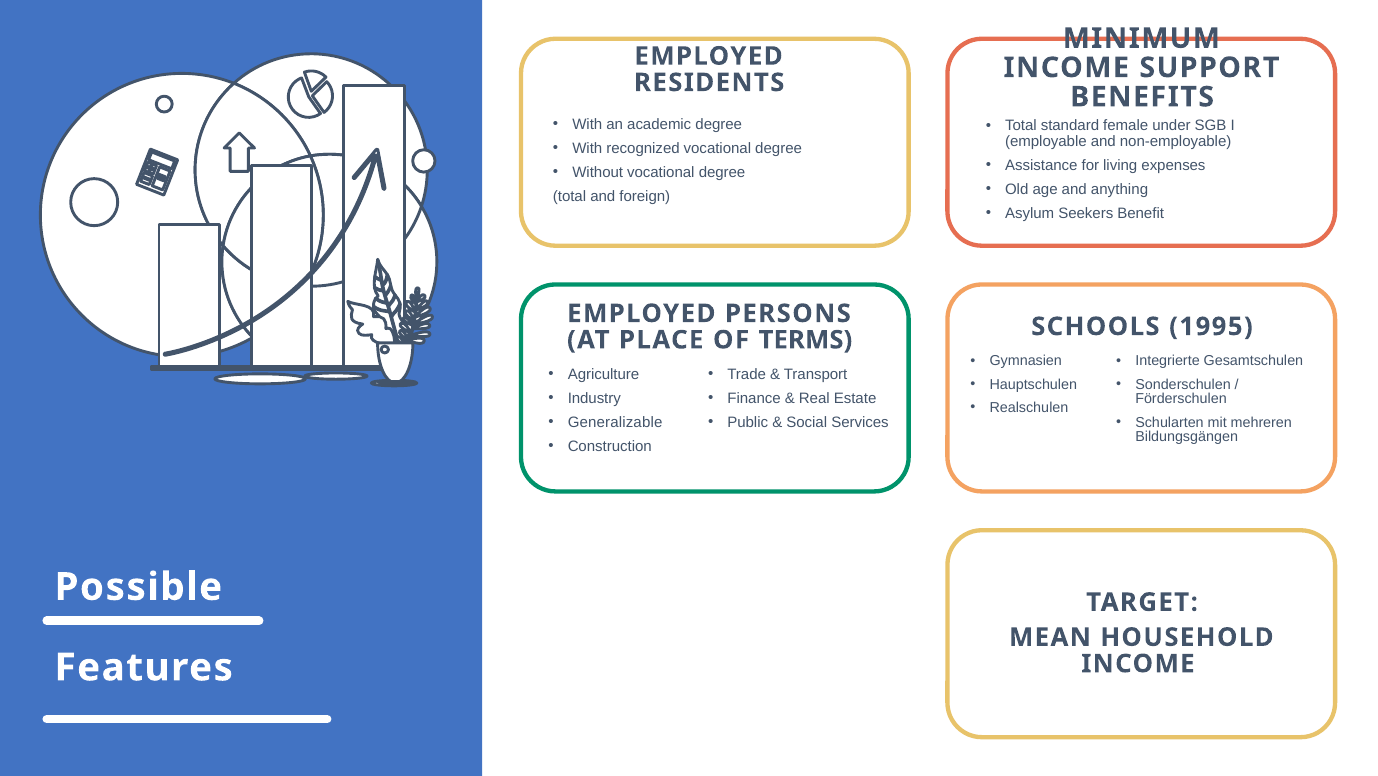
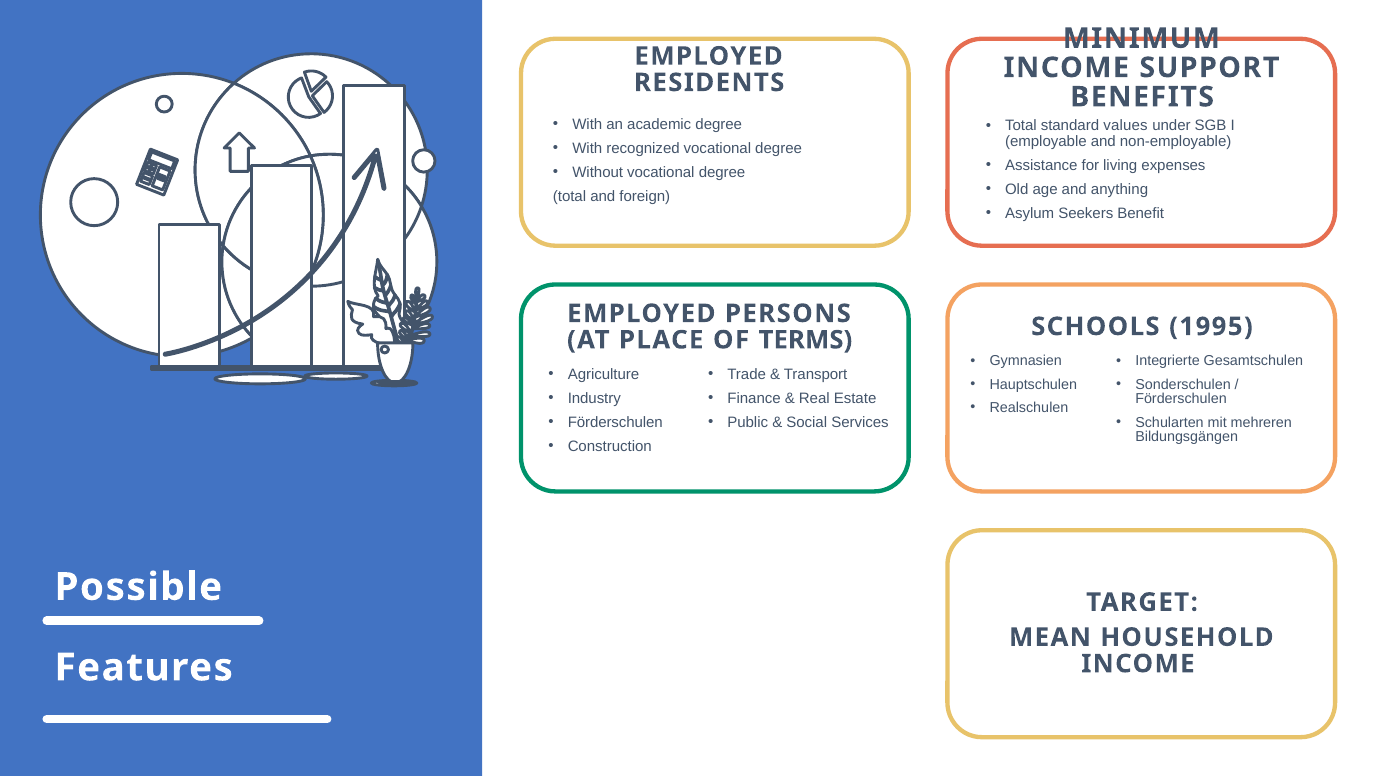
female: female -> values (1126, 126)
Generalizable: Generalizable -> Förderschulen (615, 422)
